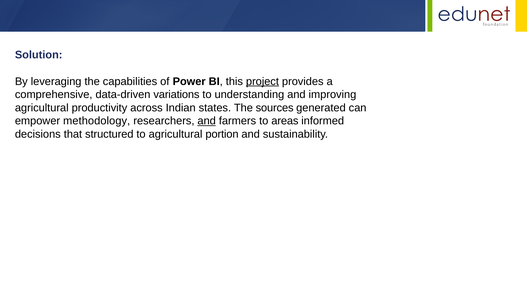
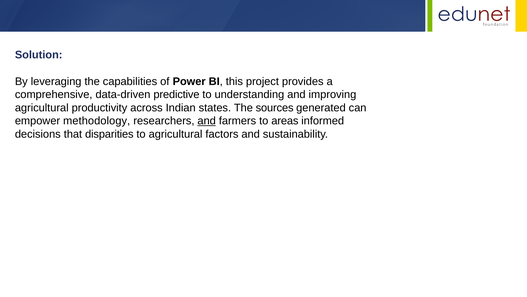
project underline: present -> none (262, 81)
variations: variations -> predictive (176, 94)
structured: structured -> disparities (109, 134)
portion: portion -> factors (222, 134)
